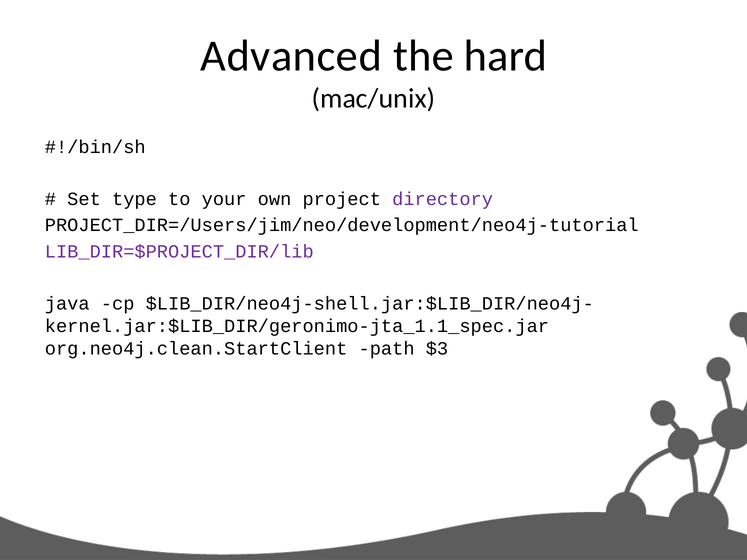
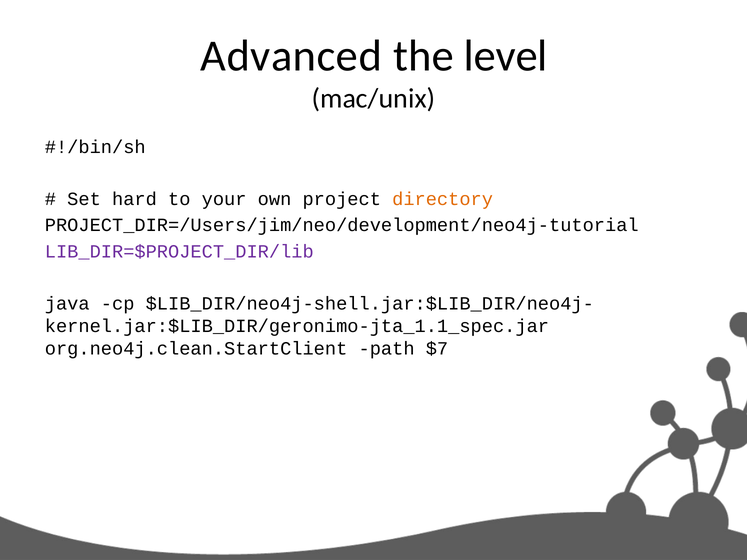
hard: hard -> level (506, 56)
type: type -> hard (134, 199)
directory colour: purple -> orange (443, 199)
$3: $3 -> $7 (437, 349)
